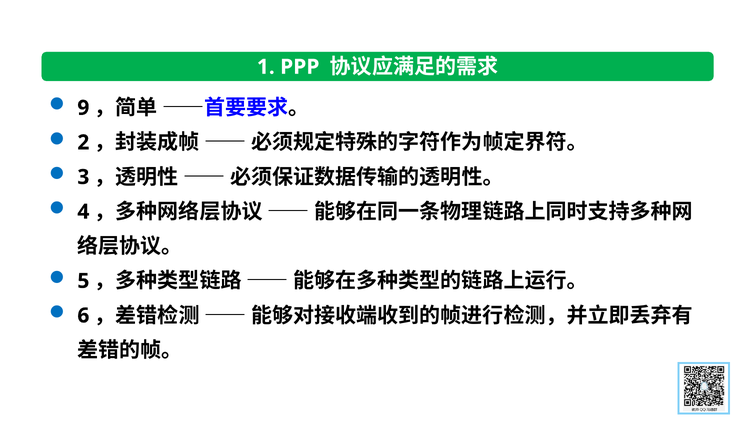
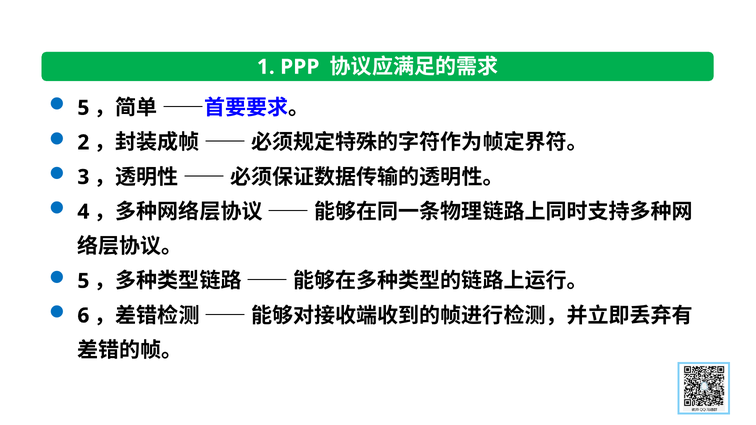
9: 9 -> 5 (83, 108)
